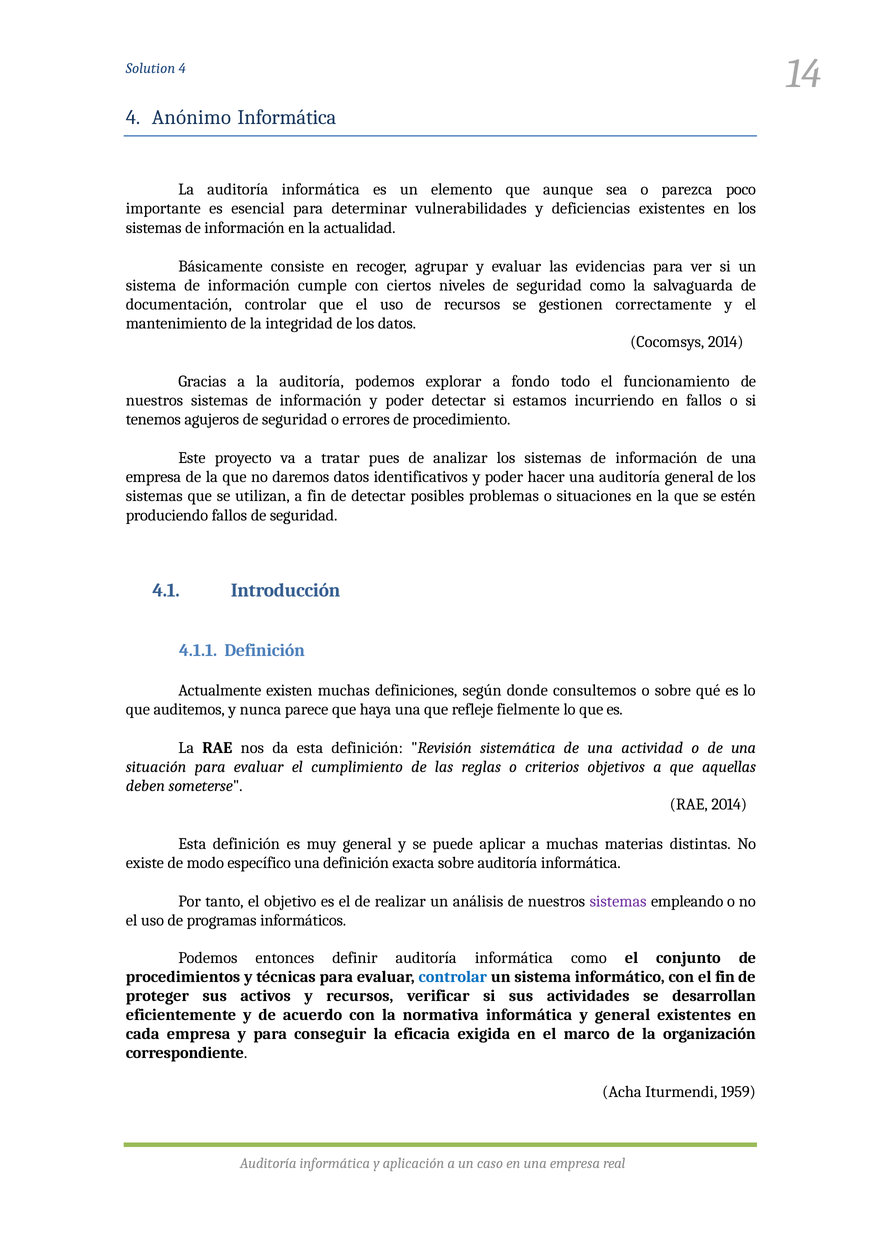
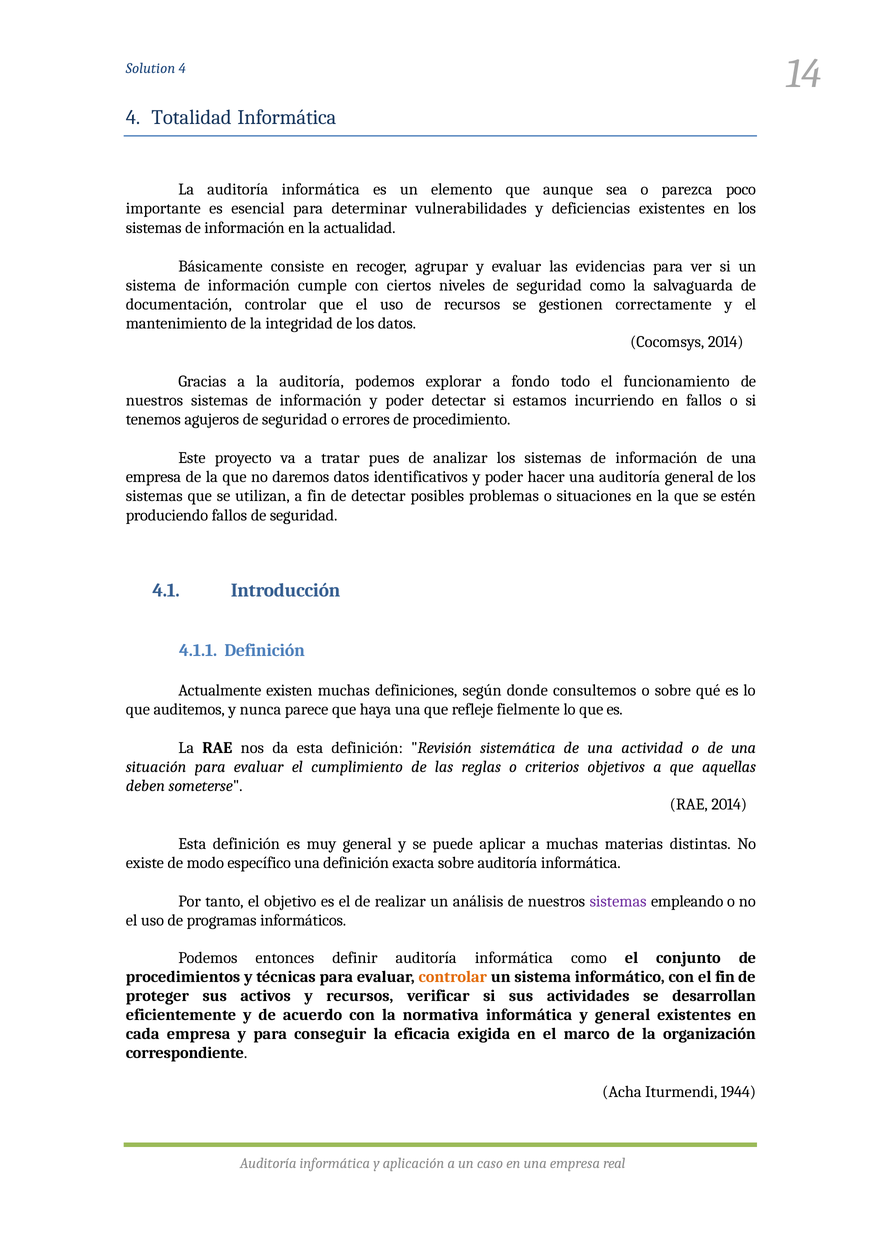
Anónimo: Anónimo -> Totalidad (191, 118)
controlar colour: blue -> orange (453, 976)
1959: 1959 -> 1944 (738, 1091)
